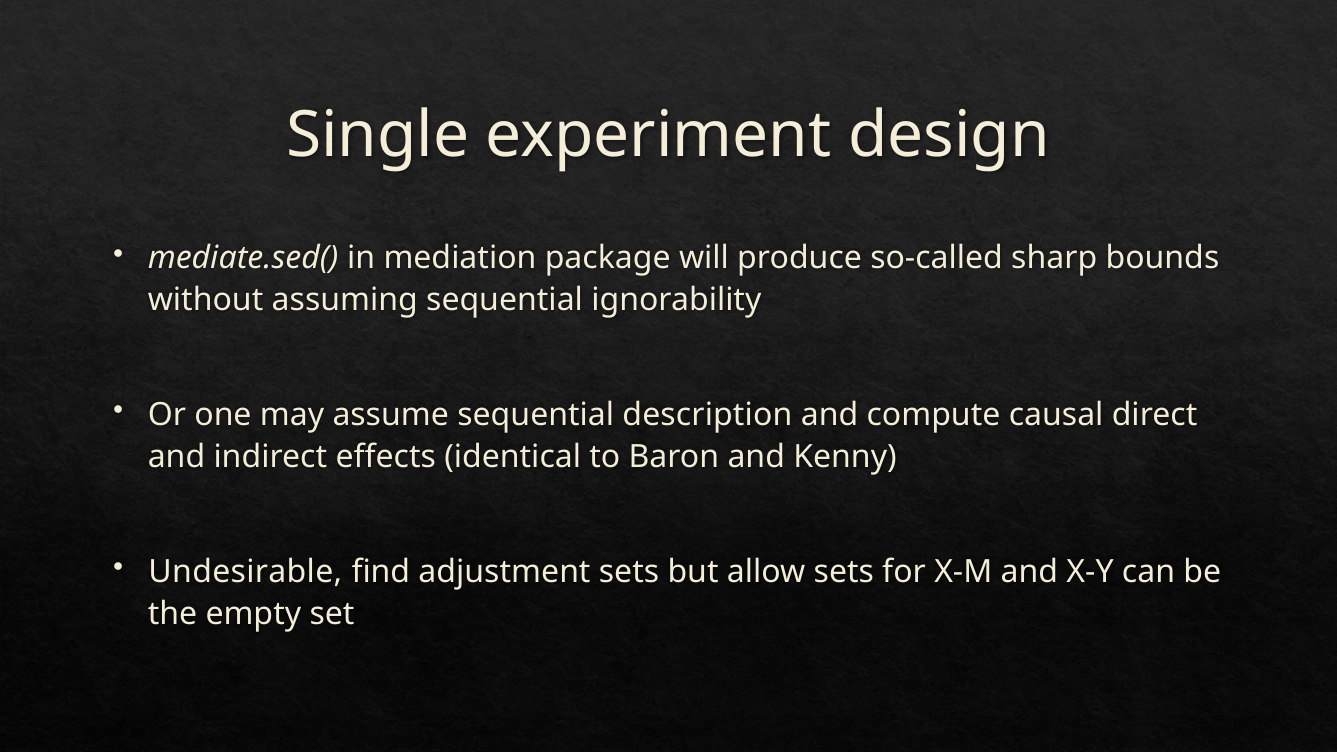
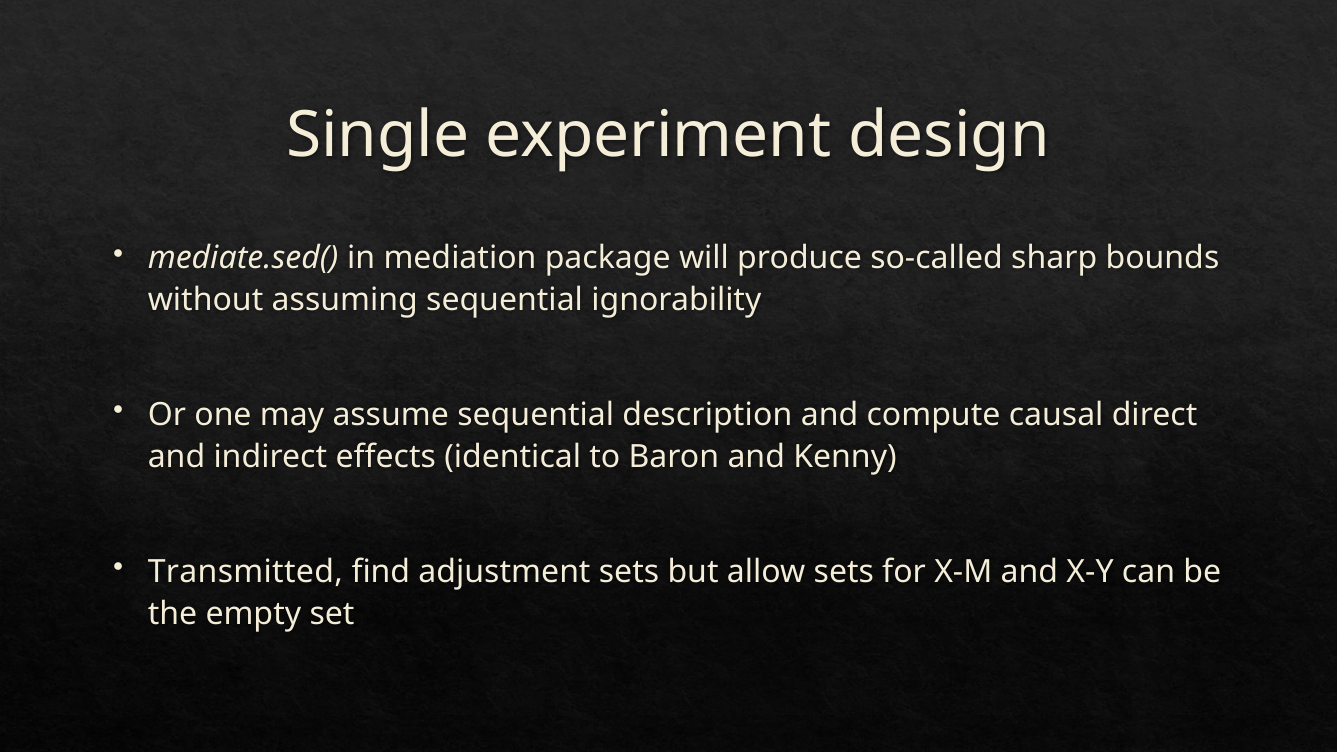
Undesirable: Undesirable -> Transmitted (245, 572)
